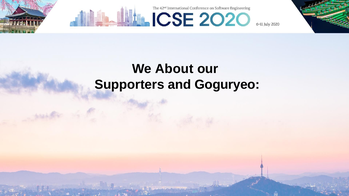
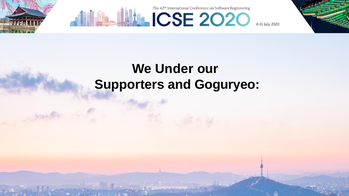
About: About -> Under (174, 69)
